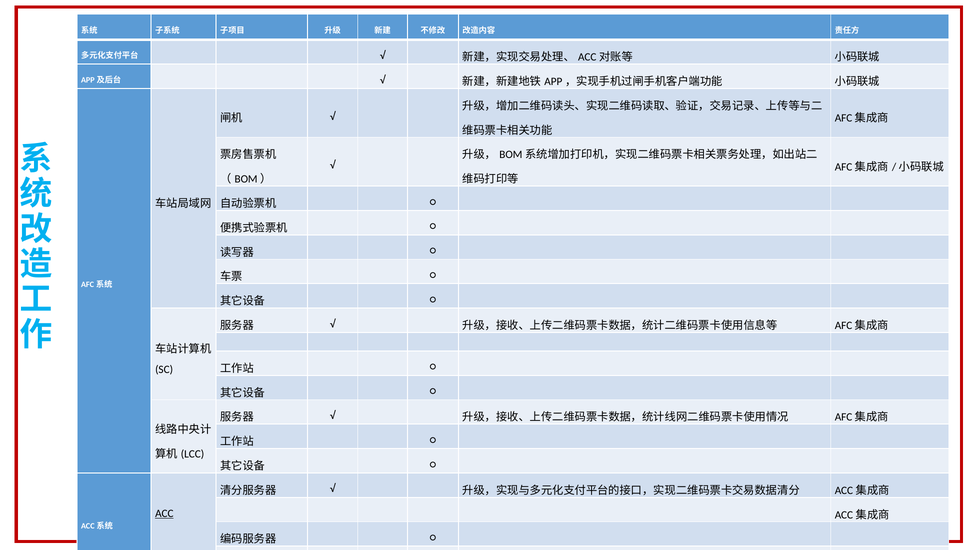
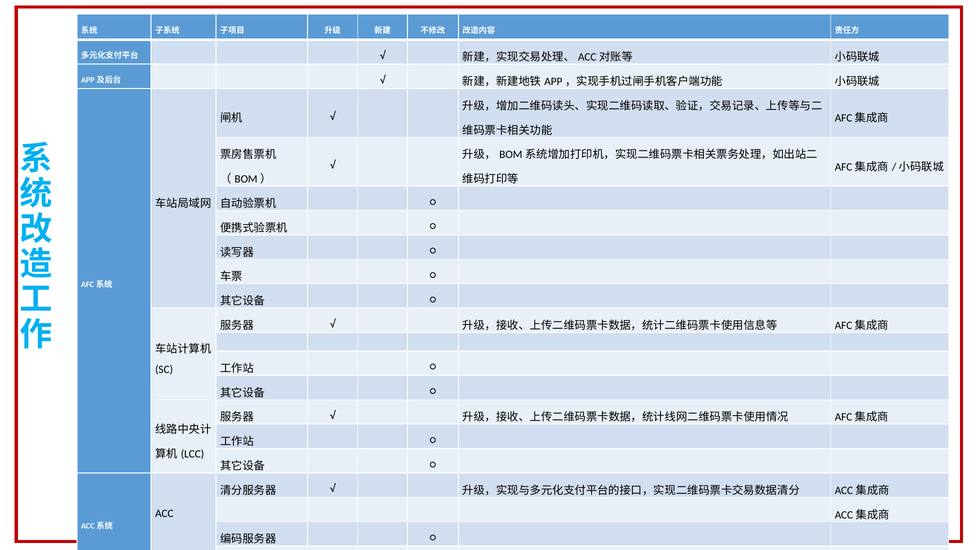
ACC underline: present -> none (164, 514)
